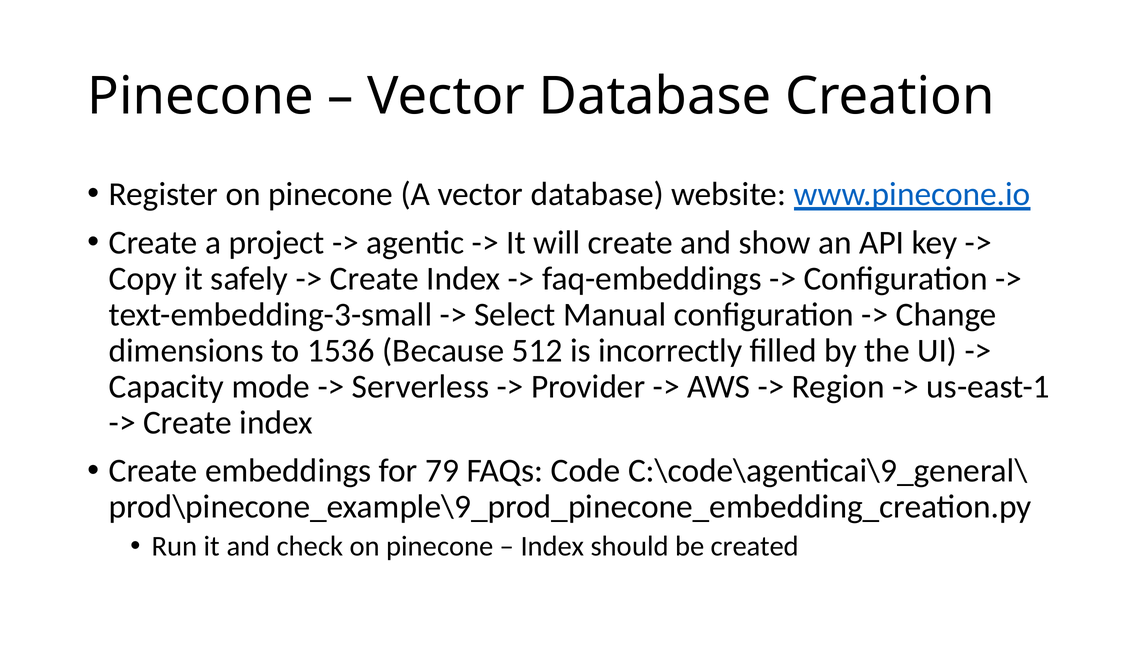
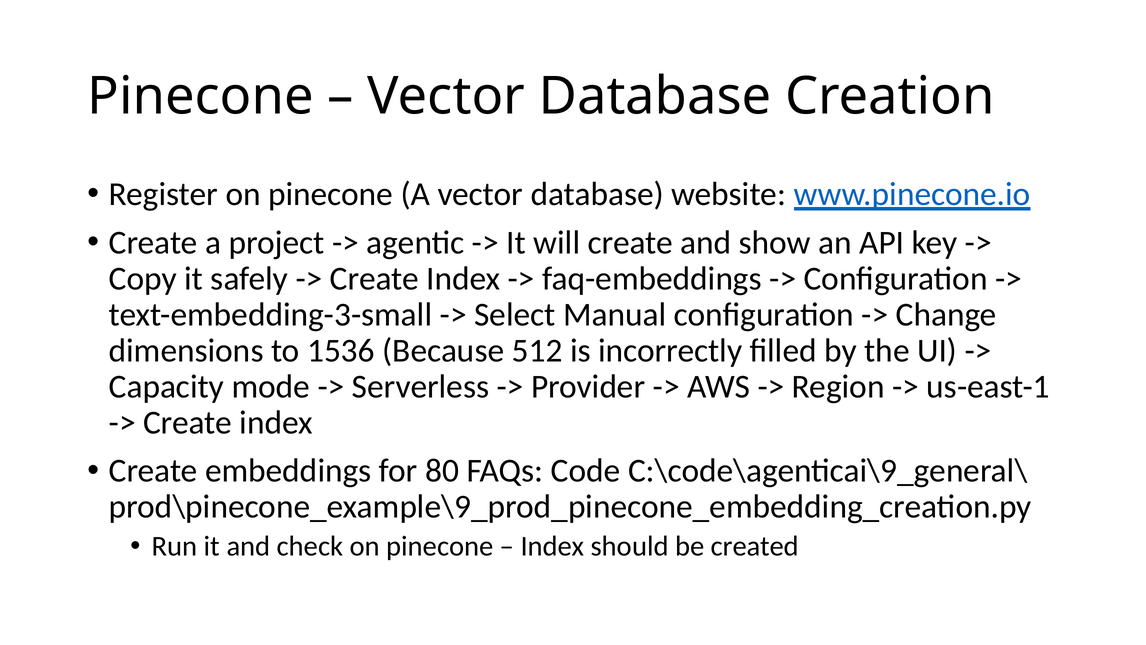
79: 79 -> 80 (442, 471)
